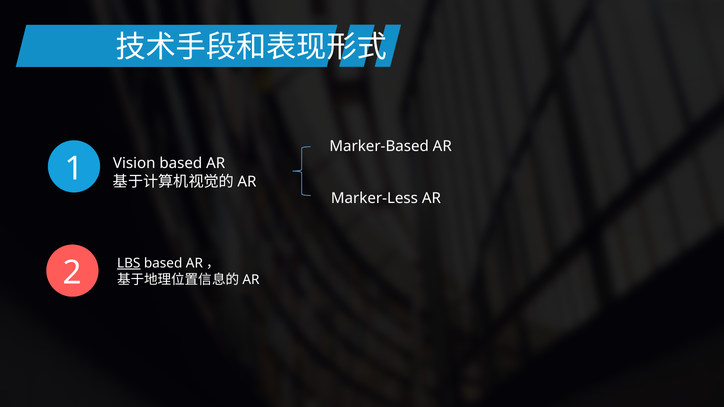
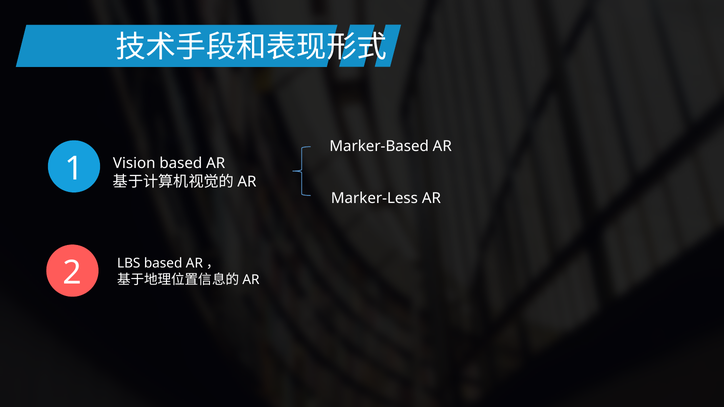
LBS underline: present -> none (129, 263)
